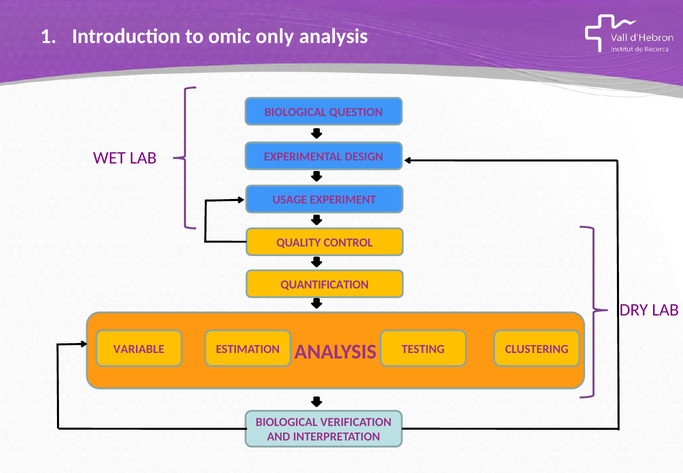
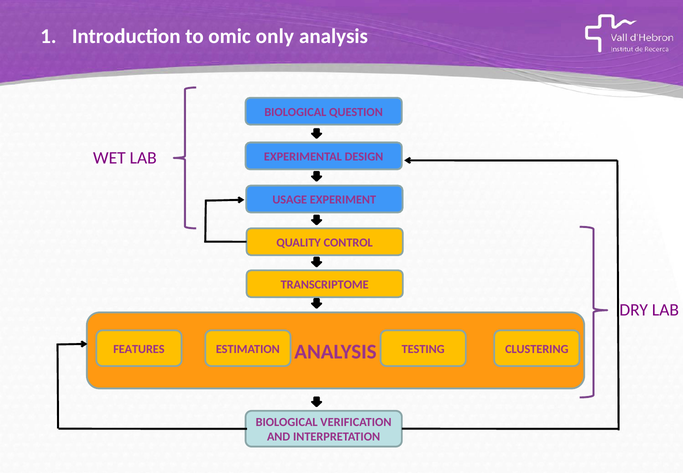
QUANTIFICATION: QUANTIFICATION -> TRANSCRIPTOME (325, 284)
VARIABLE: VARIABLE -> FEATURES (139, 349)
